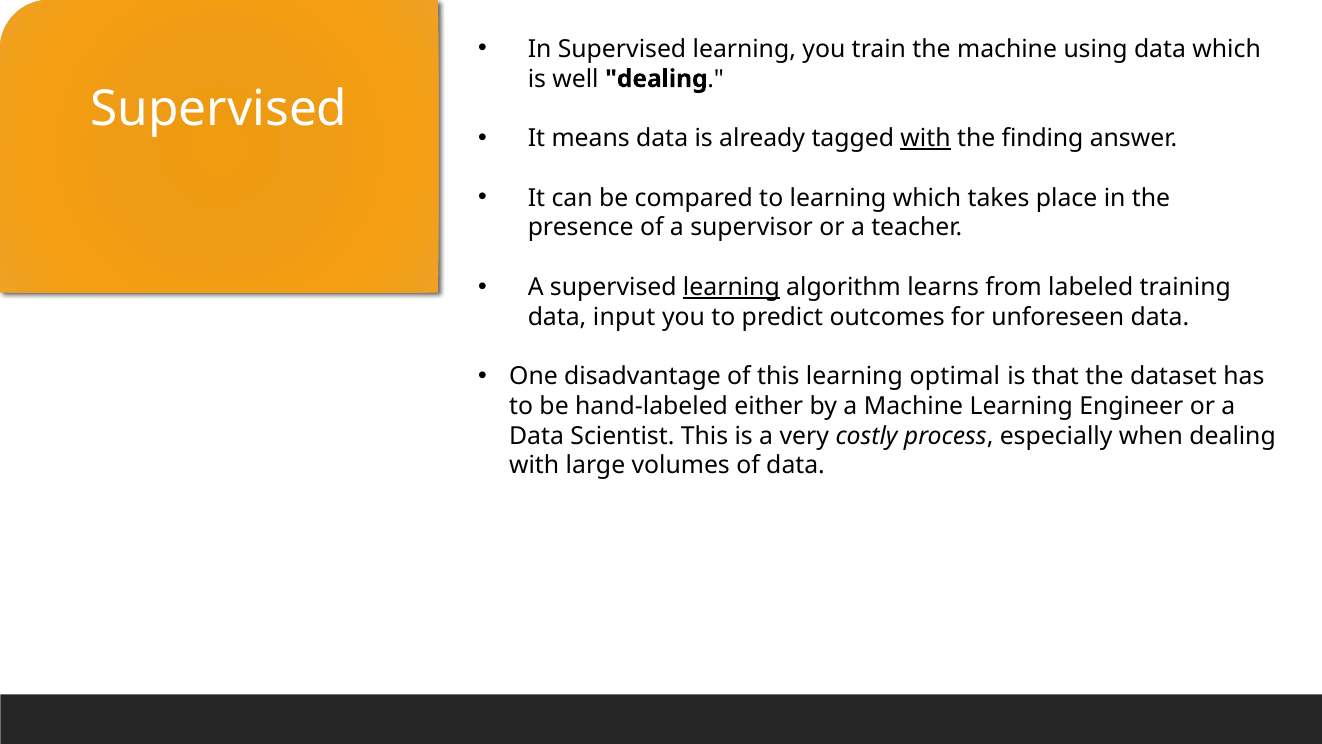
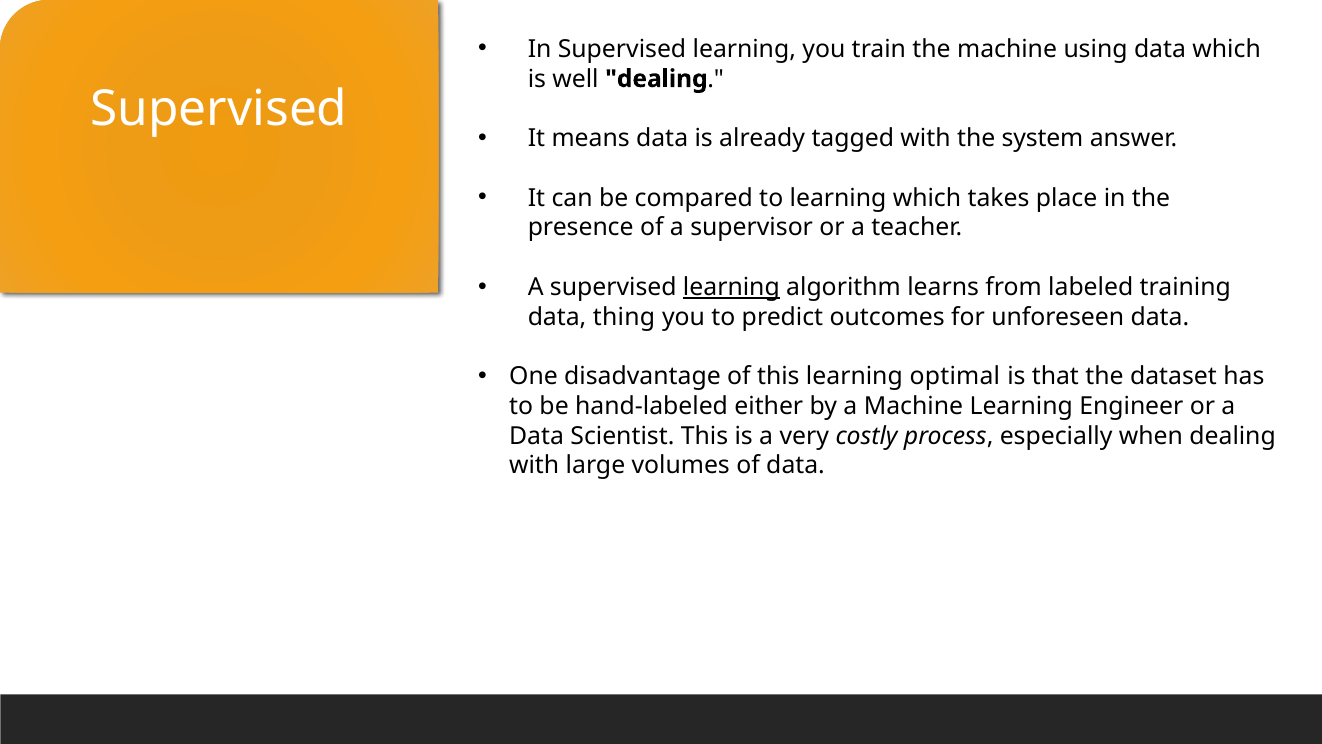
with underline: present -> none (926, 138)
finding: finding -> system (1043, 138)
input: input -> thing (624, 317)
